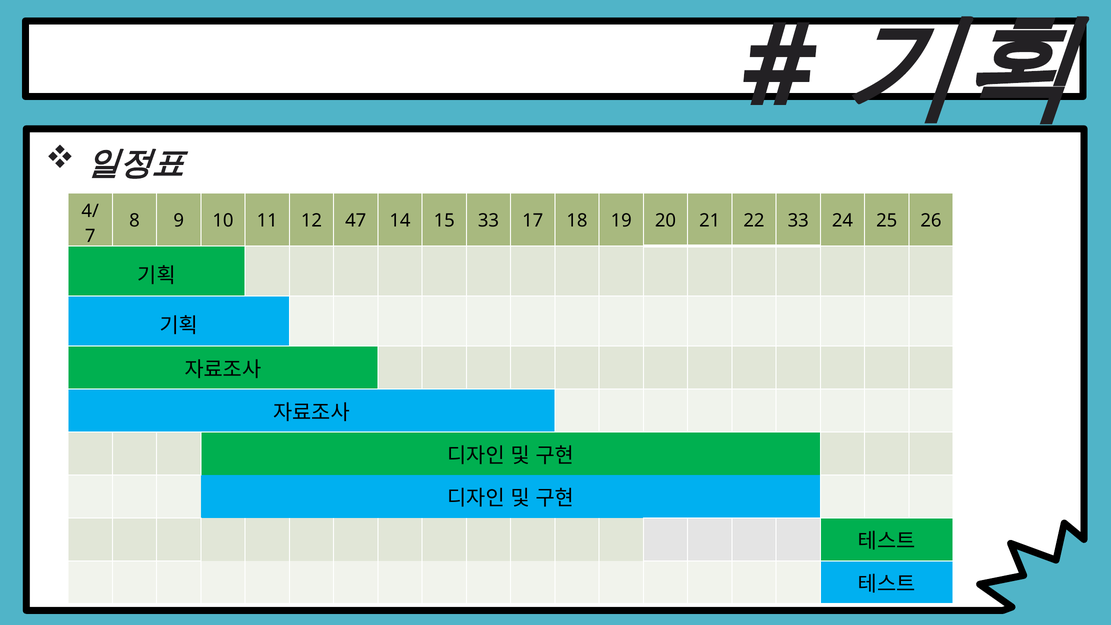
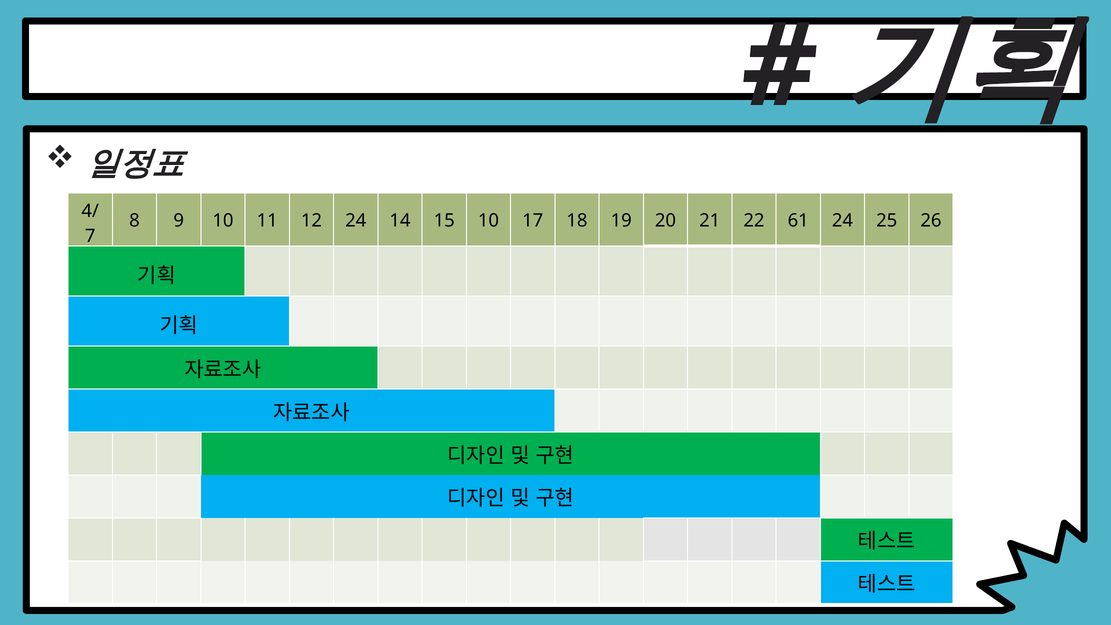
12 47: 47 -> 24 (356, 221)
15 33: 33 -> 10 (488, 221)
22 33: 33 -> 61 (798, 221)
